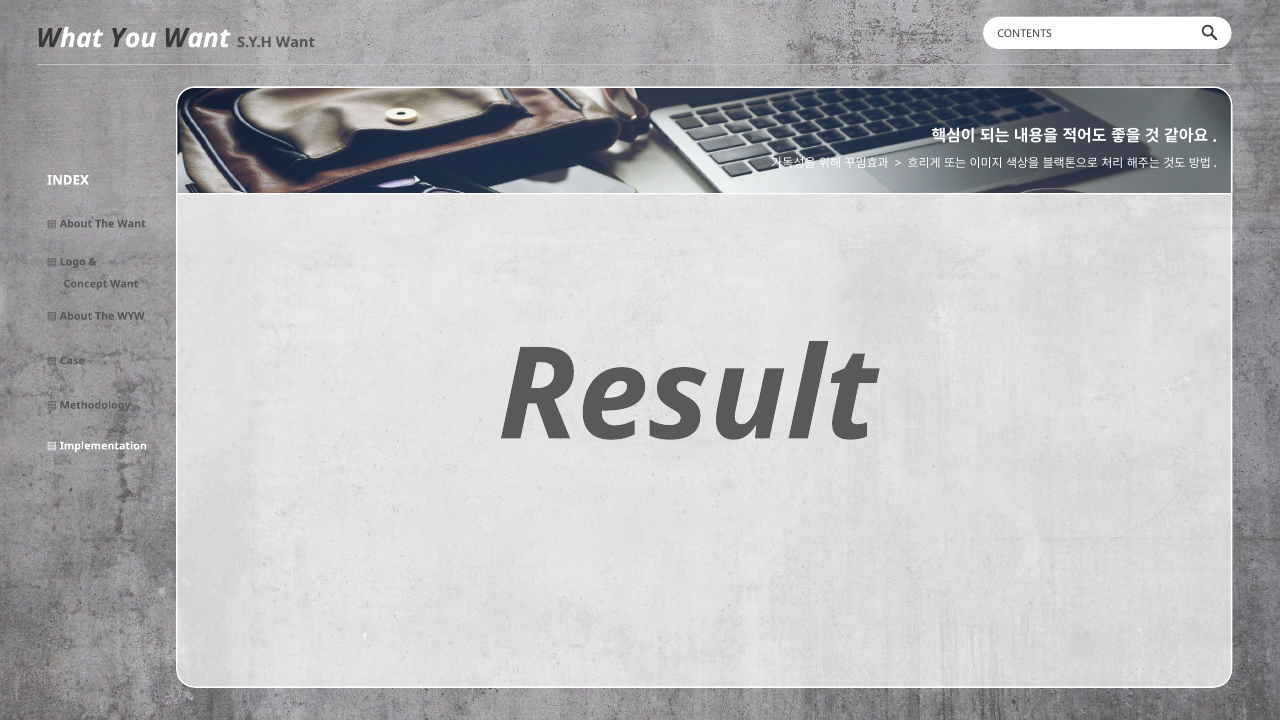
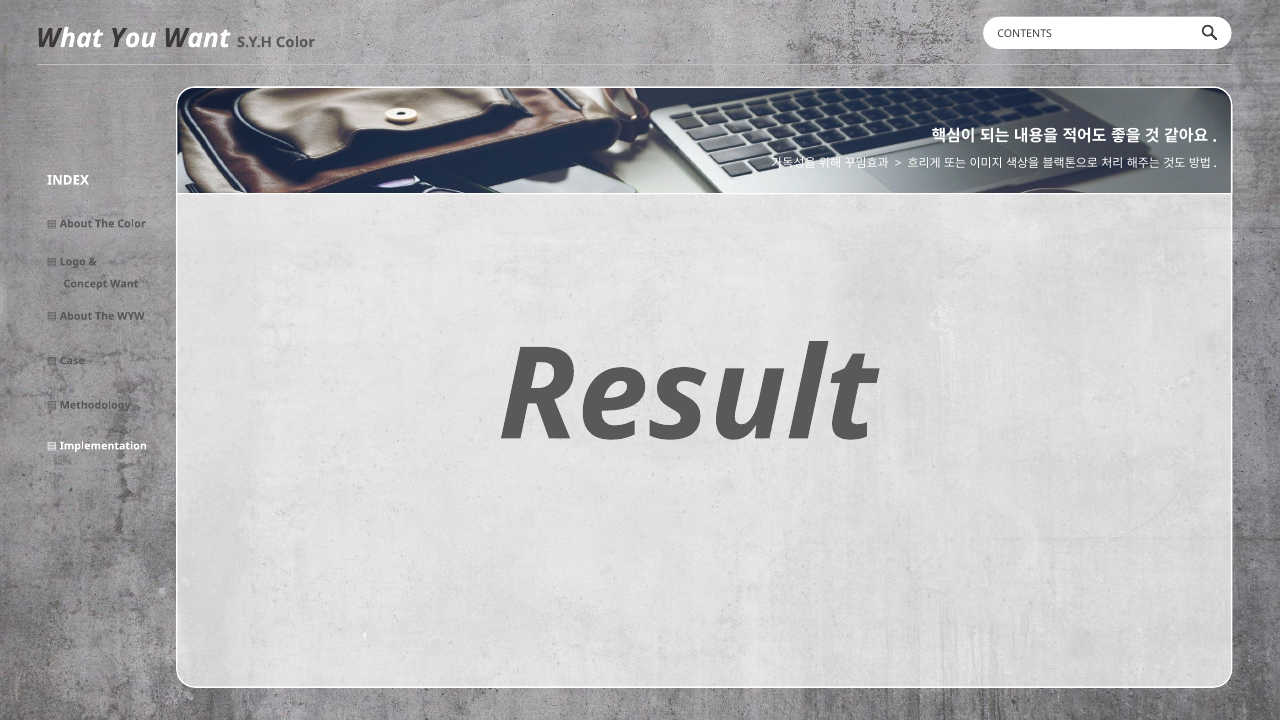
S.Y.H Want: Want -> Color (295, 42)
The Want: Want -> Color (132, 224)
